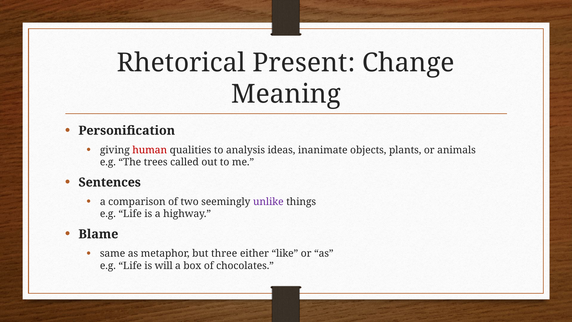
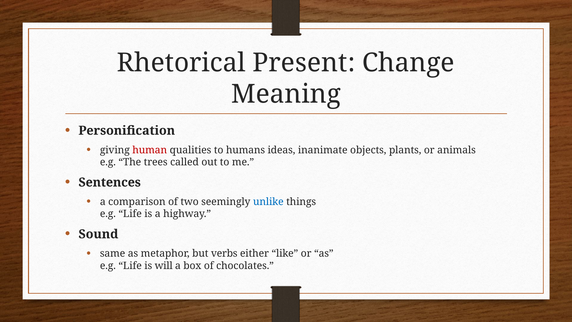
analysis: analysis -> humans (246, 150)
unlike colour: purple -> blue (268, 202)
Blame: Blame -> Sound (98, 234)
three: three -> verbs (224, 253)
